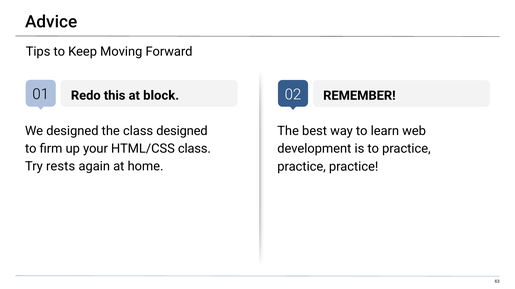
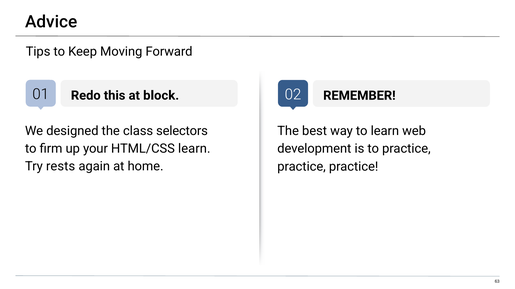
class designed: designed -> selectors (182, 131)
HTML/CSS class: class -> learn (194, 149)
